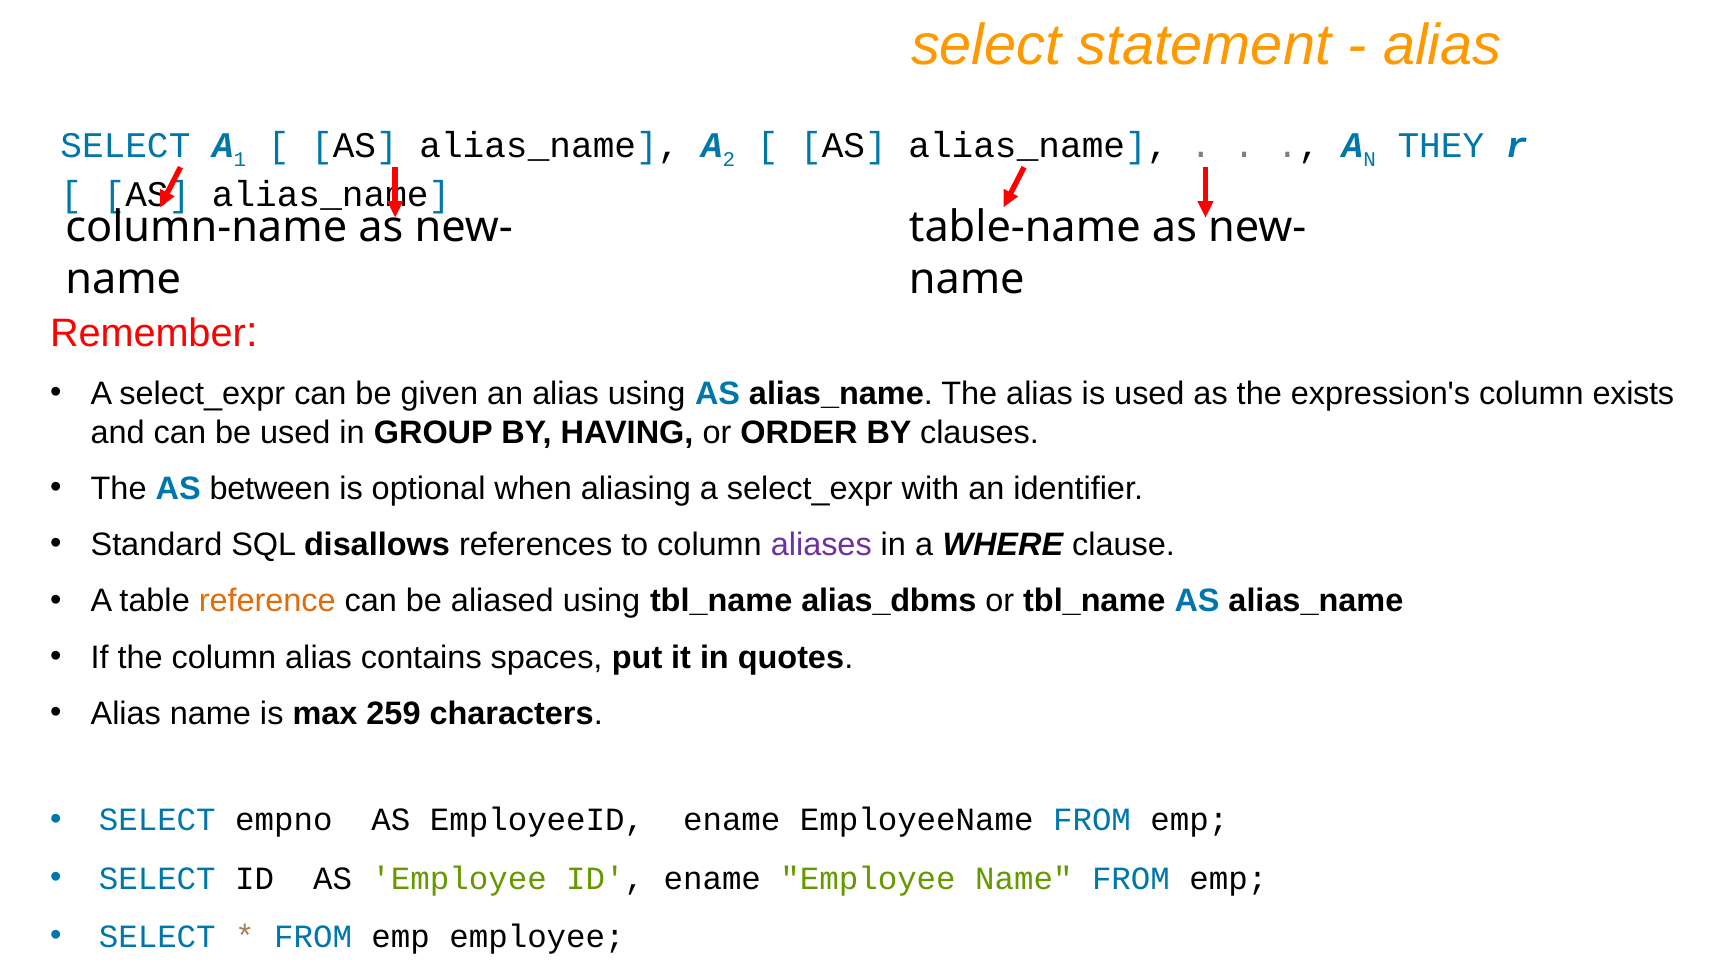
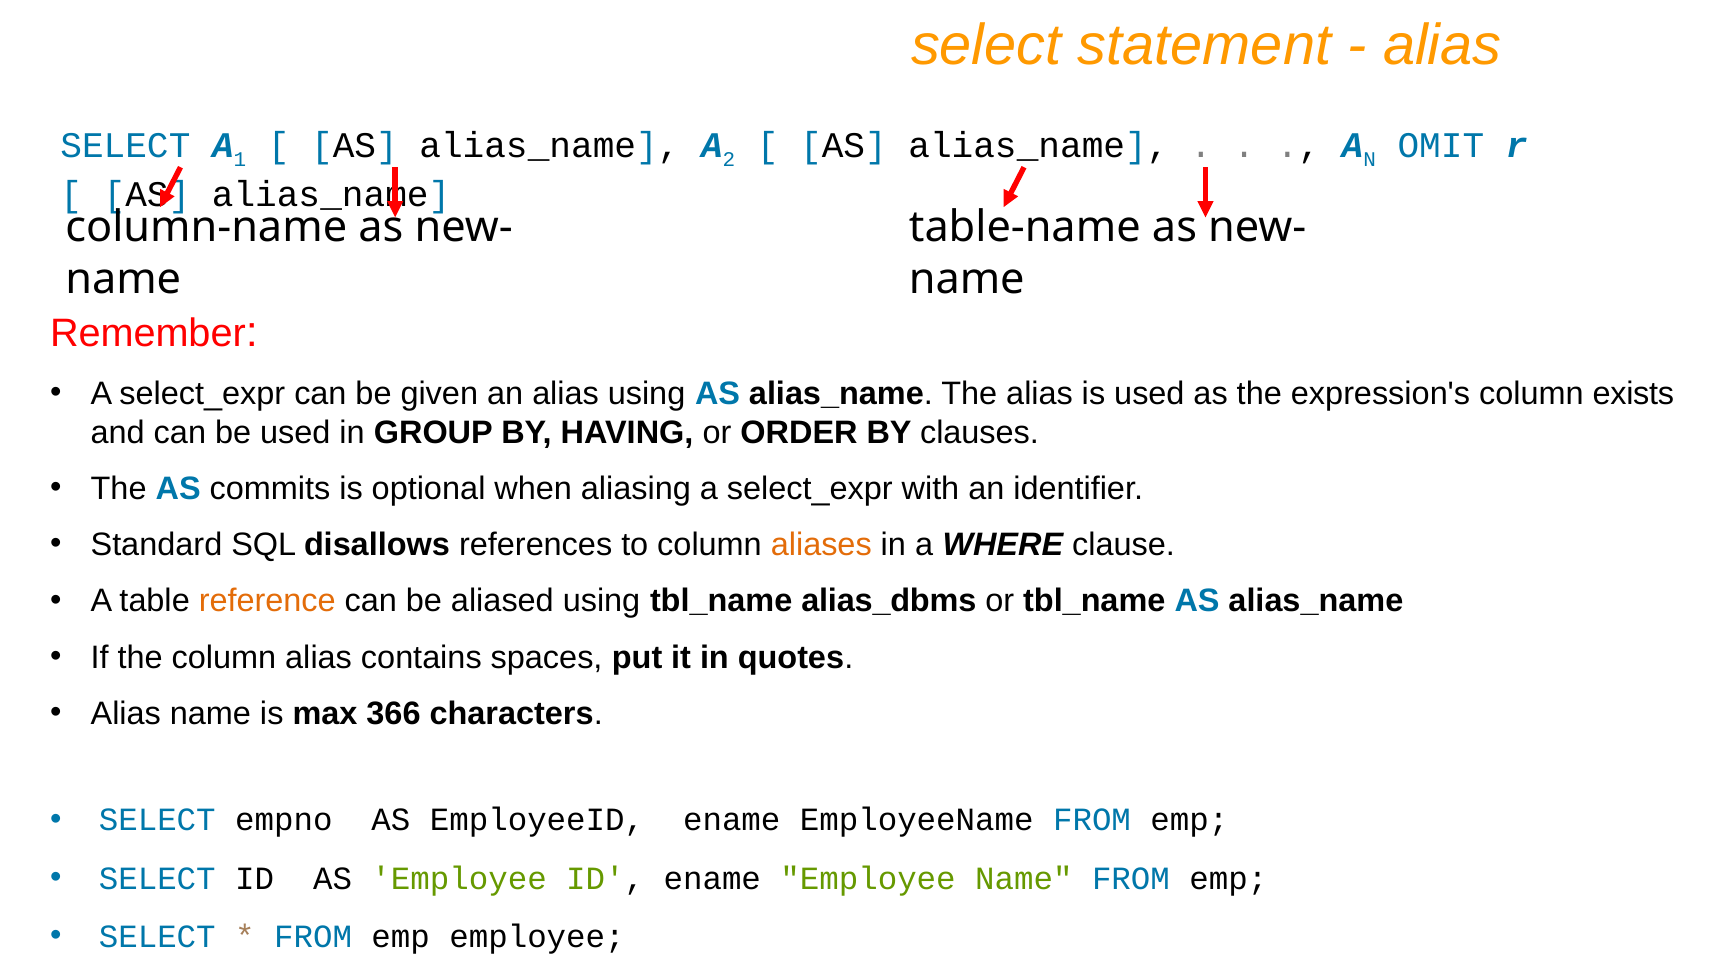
THEY: THEY -> OMIT (1441, 145)
between: between -> commits (270, 489)
aliases colour: purple -> orange (821, 545)
259: 259 -> 366 (393, 714)
